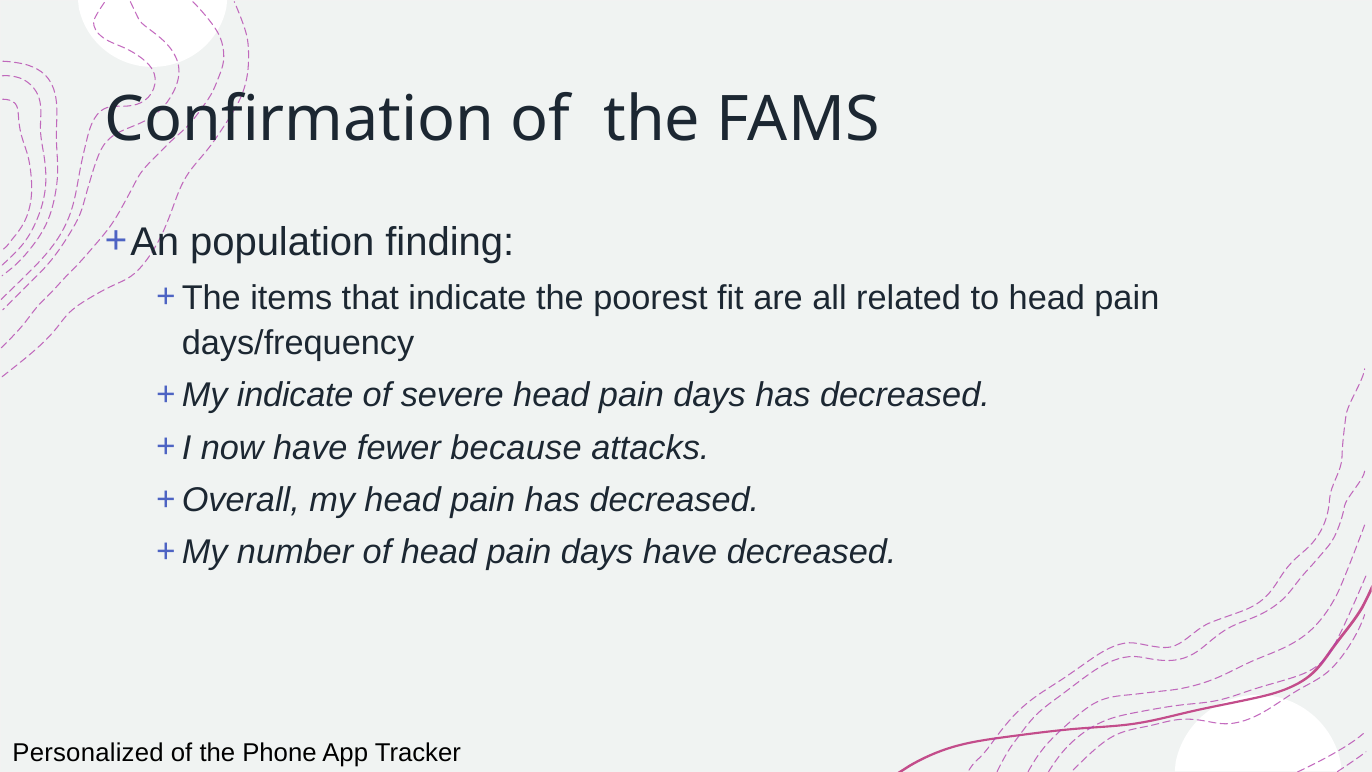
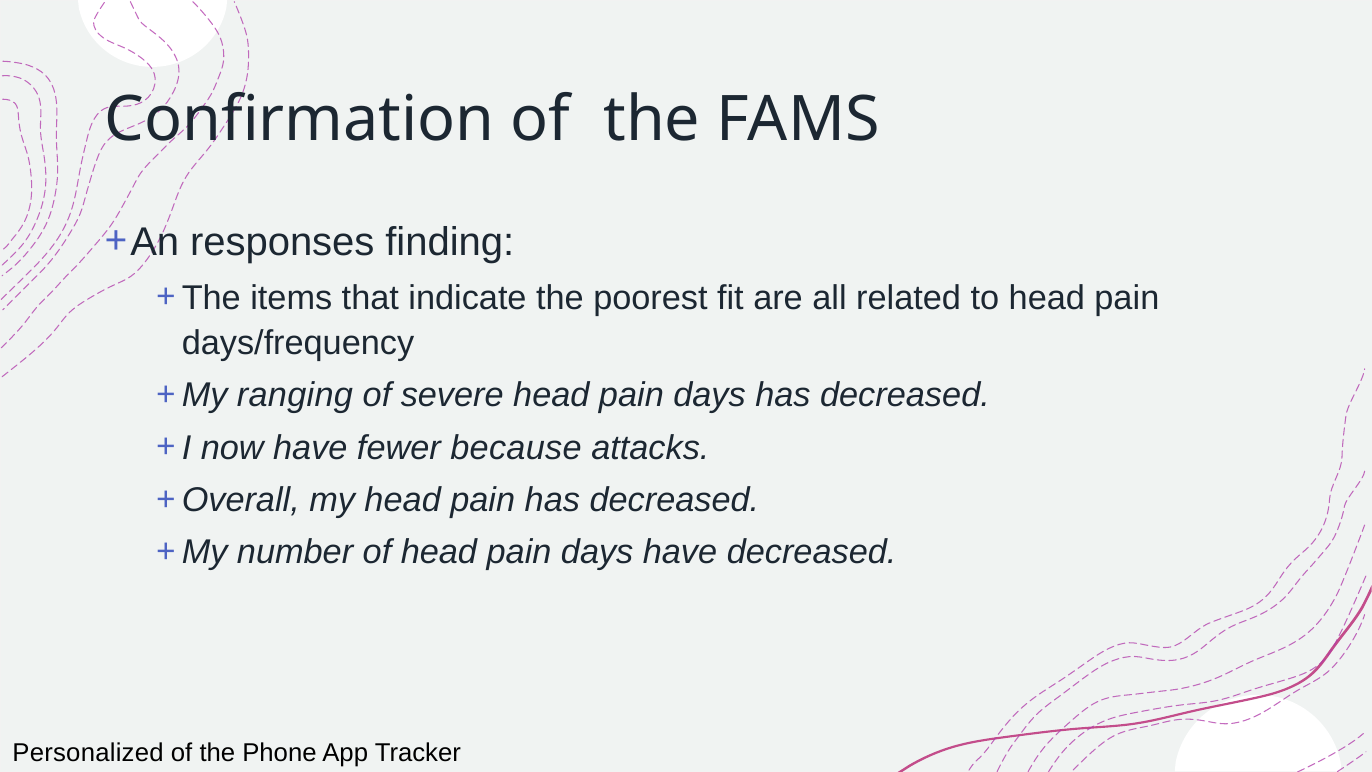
population: population -> responses (282, 242)
My indicate: indicate -> ranging (295, 395)
